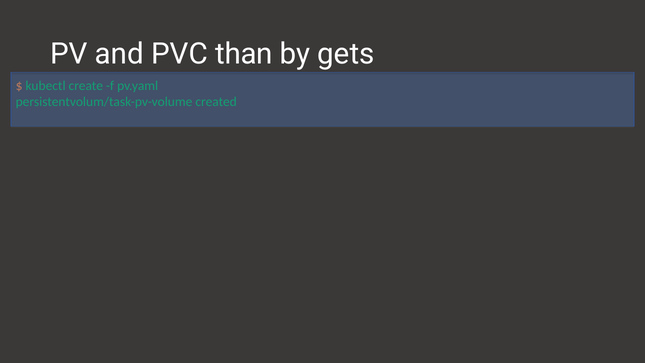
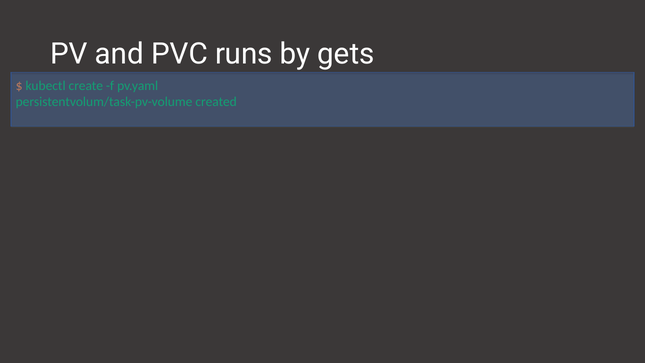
than: than -> runs (244, 54)
